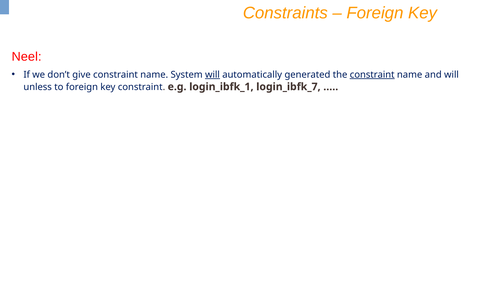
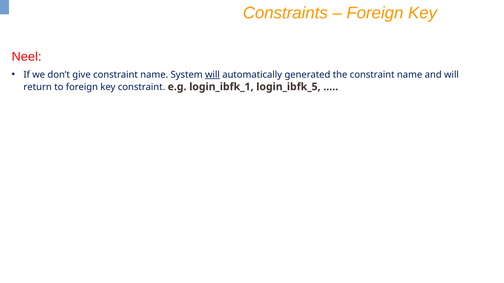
constraint underline: present -> none (372, 75)
unless: unless -> return (38, 87)
login_ibfk_7: login_ibfk_7 -> login_ibfk_5 (288, 87)
